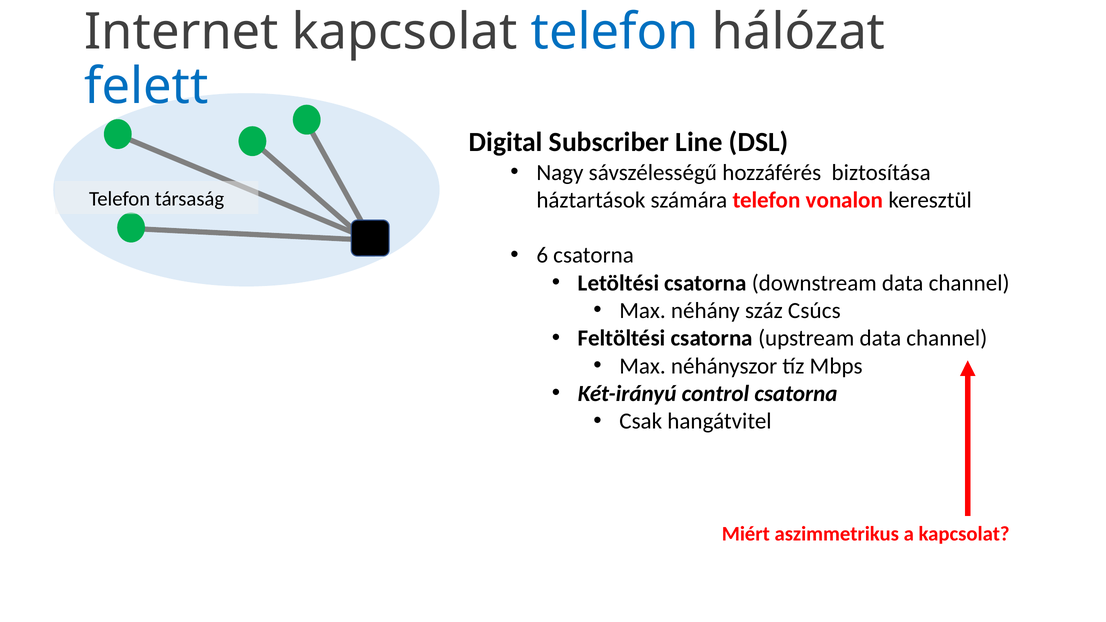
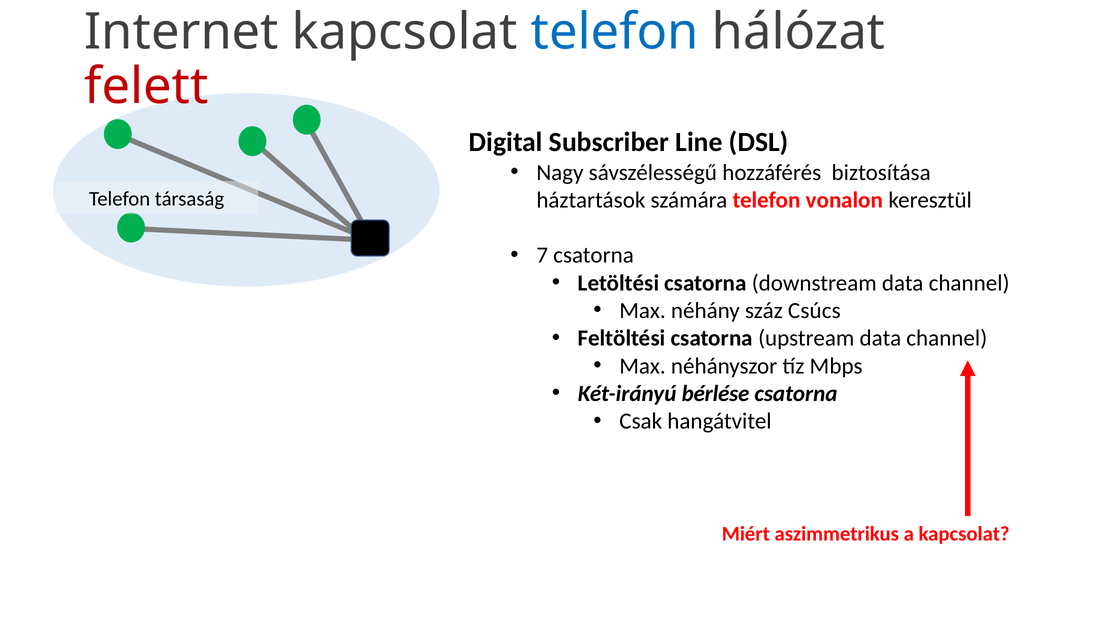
felett colour: blue -> red (146, 87)
6: 6 -> 7 (542, 255)
control: control -> bérlése (716, 394)
